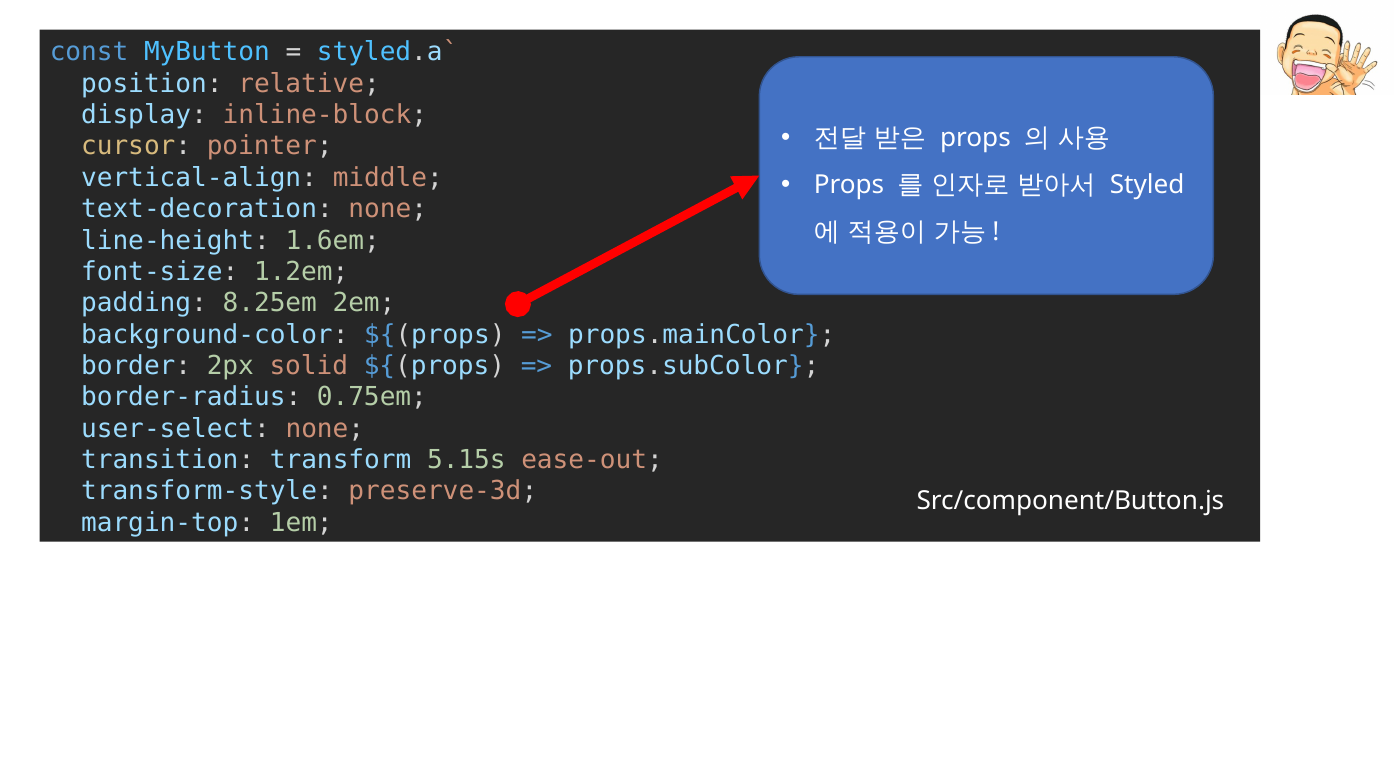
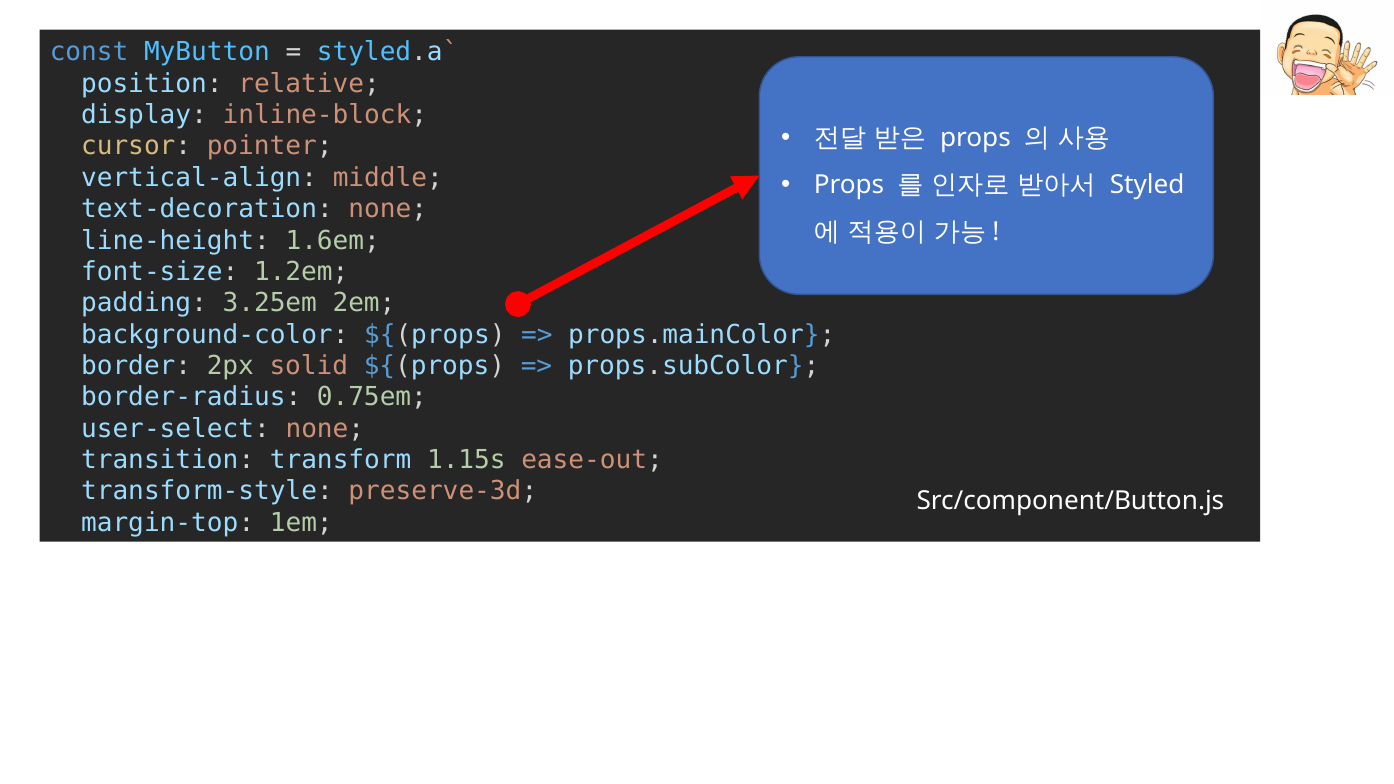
8.25em: 8.25em -> 3.25em (270, 303)
5.15s: 5.15s -> 1.15s (466, 460)
